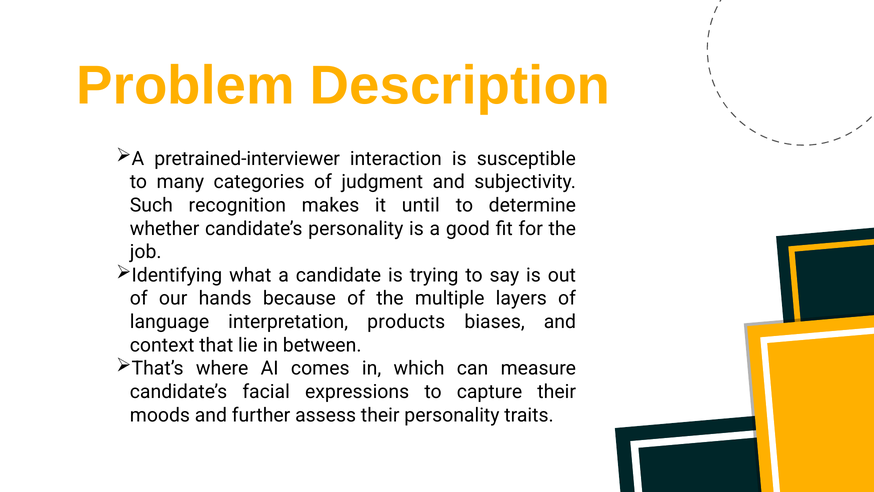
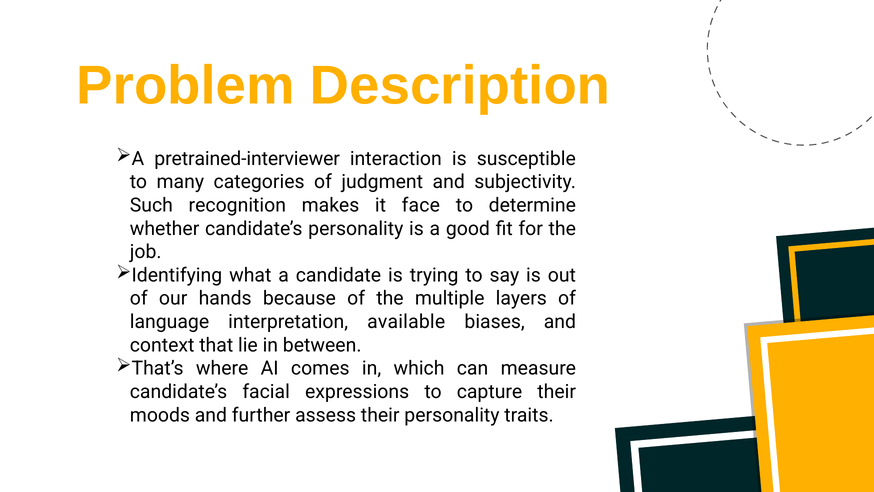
until: until -> face (421, 205)
products: products -> available (406, 322)
